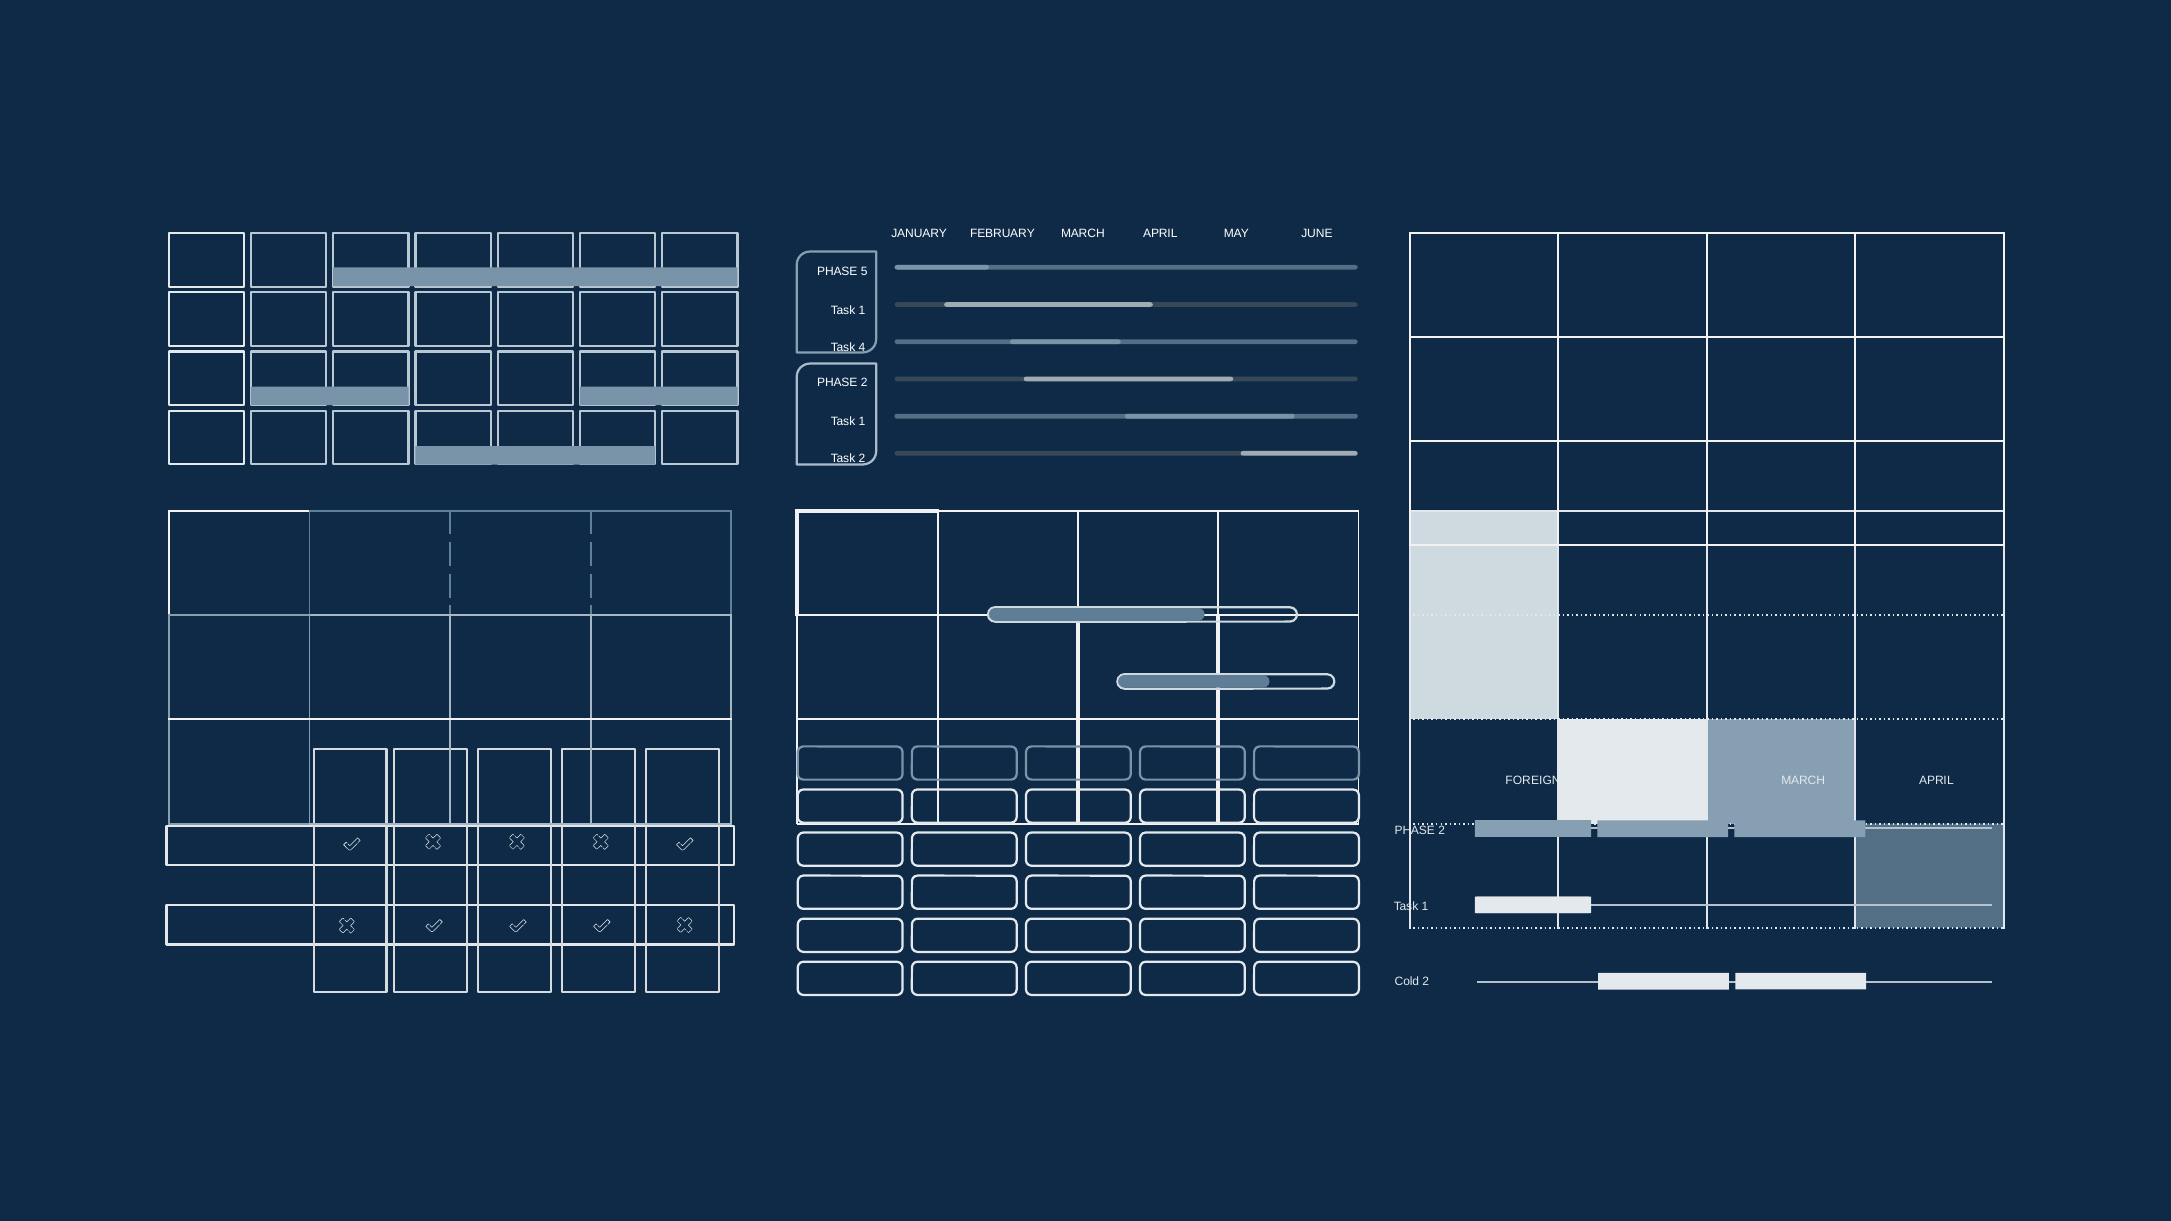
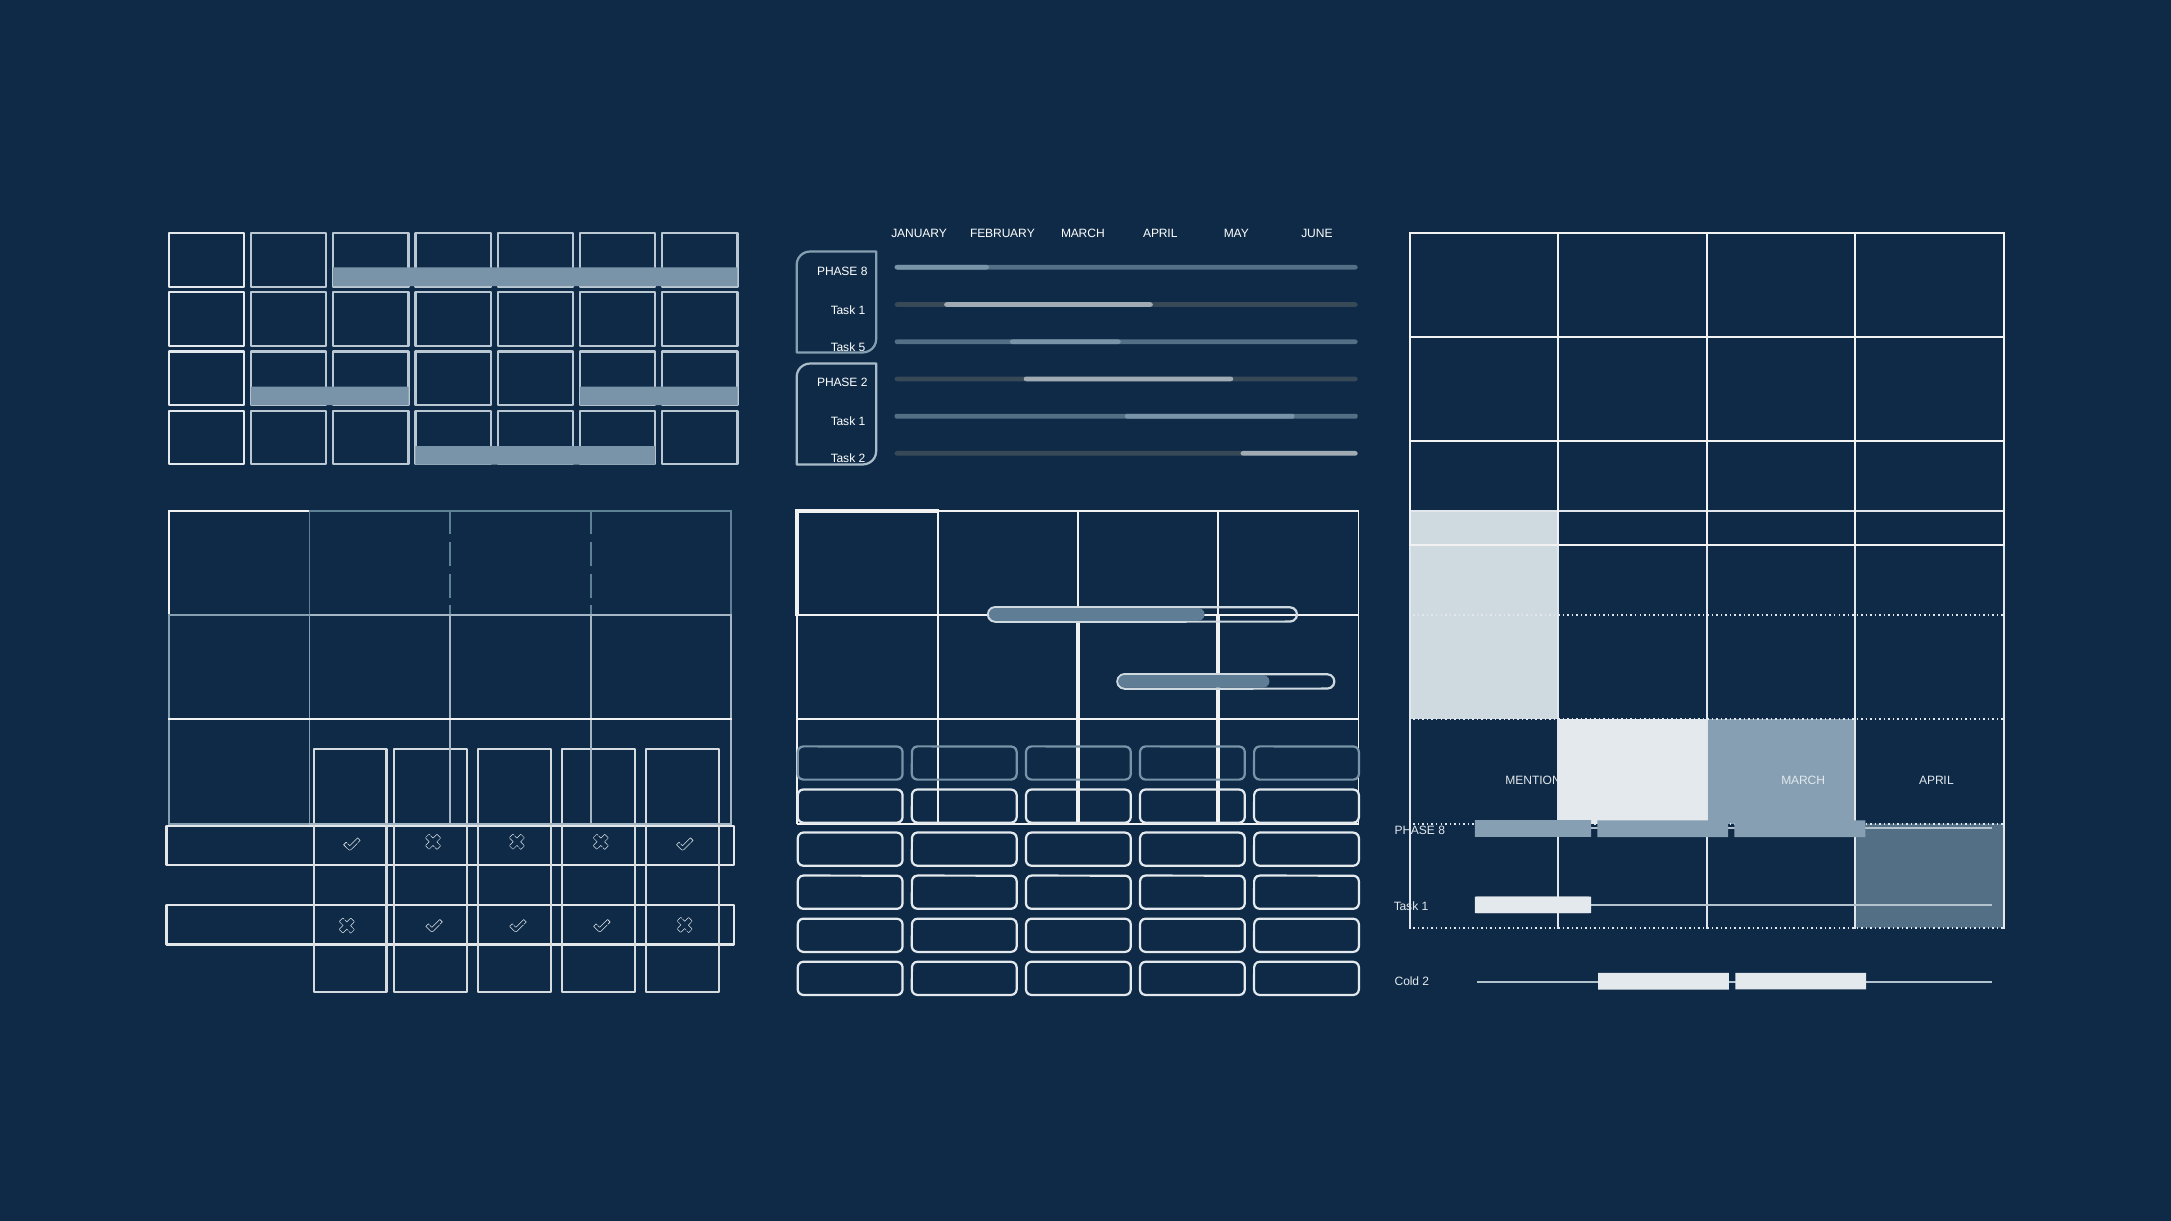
5: 5 -> 8 (864, 272)
4: 4 -> 5 (862, 347)
FOREIGN: FOREIGN -> MENTION (1533, 781)
2: 2 -> 8 (1442, 831)
